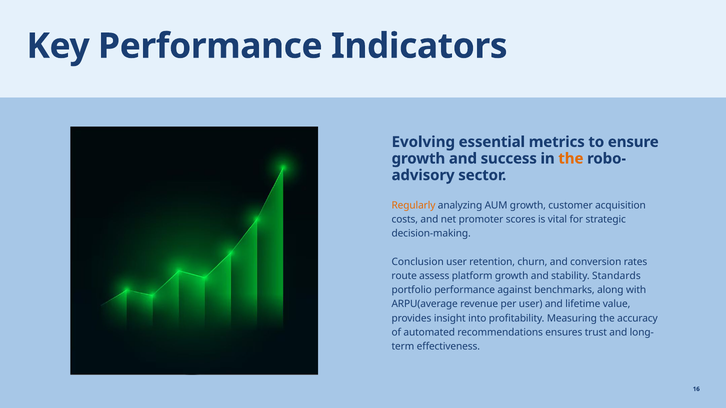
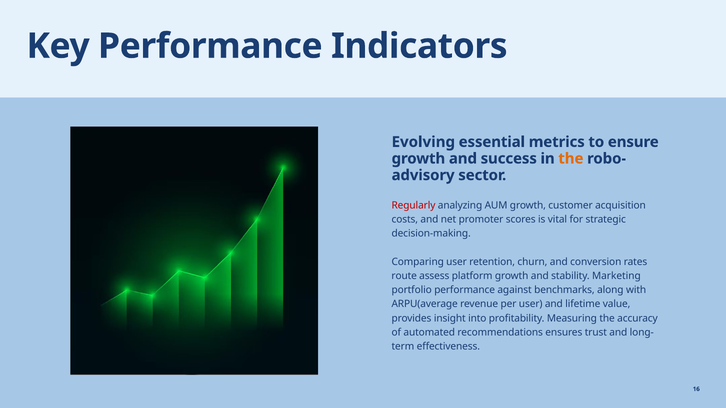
Regularly colour: orange -> red (414, 206)
Conclusion: Conclusion -> Comparing (418, 262)
Standards: Standards -> Marketing (616, 276)
